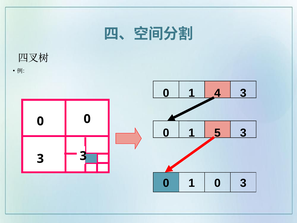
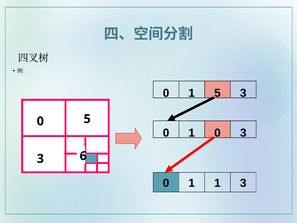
4: 4 -> 5 (218, 93)
0: 0 -> 5 (87, 119)
5: 5 -> 0 (218, 133)
3 3: 3 -> 6 (83, 156)
1 0: 0 -> 1 (218, 183)
